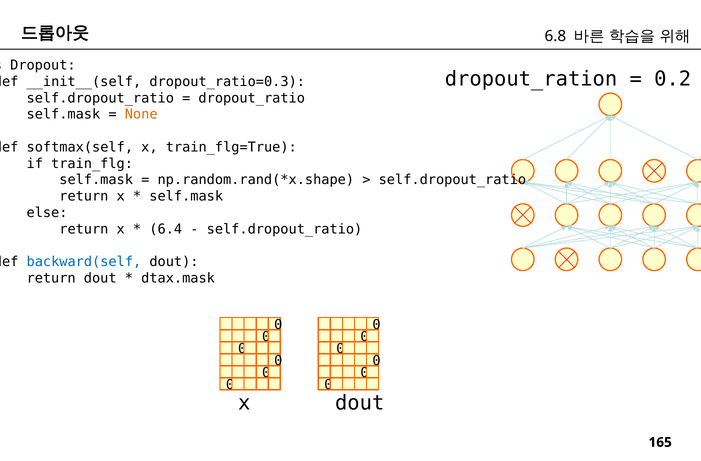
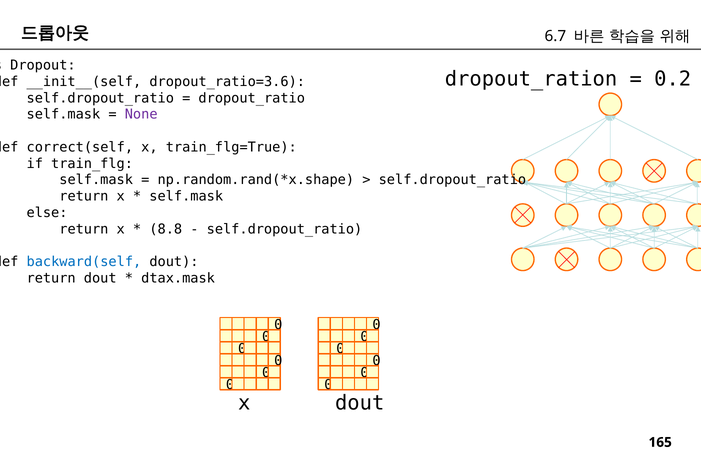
6.8: 6.8 -> 6.7 (555, 36)
dropout_ratio=0.3: dropout_ratio=0.3 -> dropout_ratio=3.6 (227, 82)
None colour: orange -> purple (141, 114)
softmax(self: softmax(self -> correct(self (80, 147)
6.4: 6.4 -> 8.8 (166, 229)
